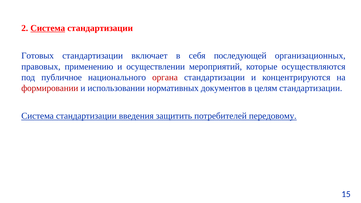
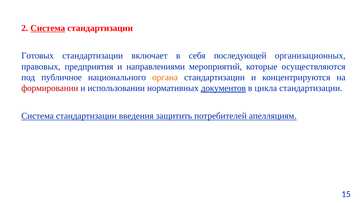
применению: применению -> предприятия (89, 67)
осуществлении: осуществлении -> направлениями (156, 67)
органа colour: red -> orange (165, 77)
документов underline: none -> present (223, 88)
целям: целям -> цикла (266, 88)
передовому: передовому -> апелляциям (273, 116)
